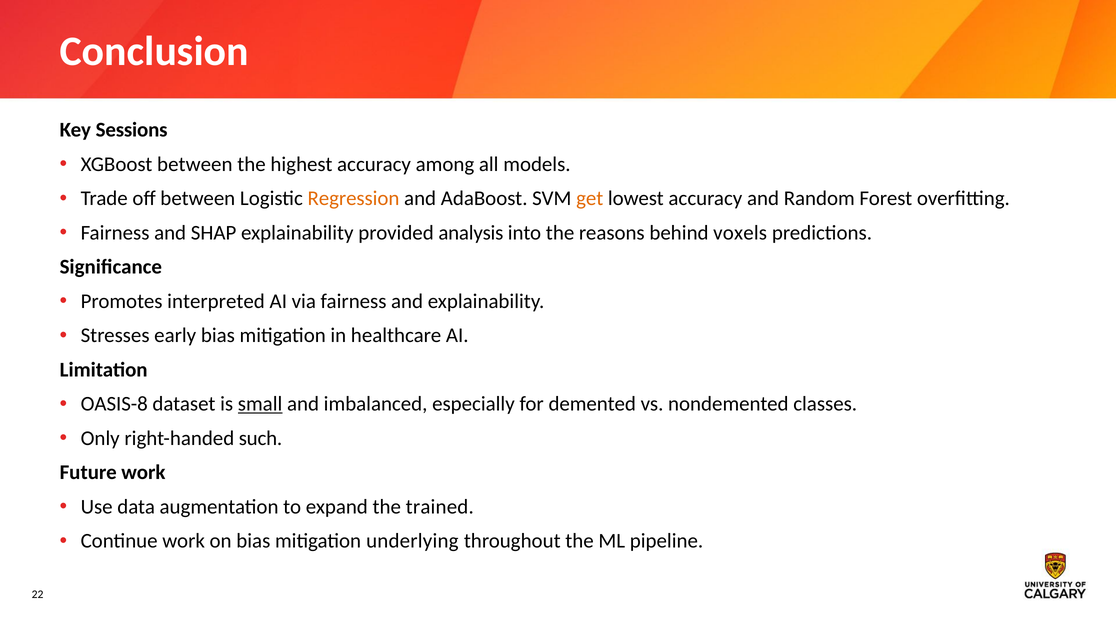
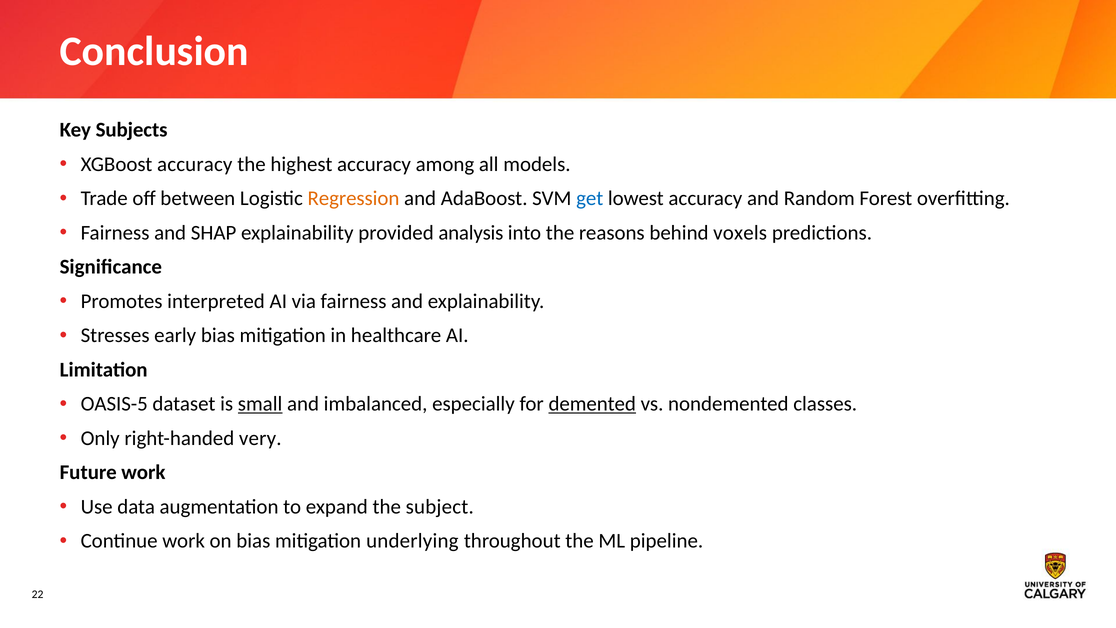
Sessions: Sessions -> Subjects (132, 130)
XGBoost between: between -> accuracy (195, 164)
get colour: orange -> blue (590, 198)
OASIS-8: OASIS-8 -> OASIS-5 (114, 404)
demented underline: none -> present (592, 404)
such: such -> very (260, 438)
trained: trained -> subject (440, 507)
